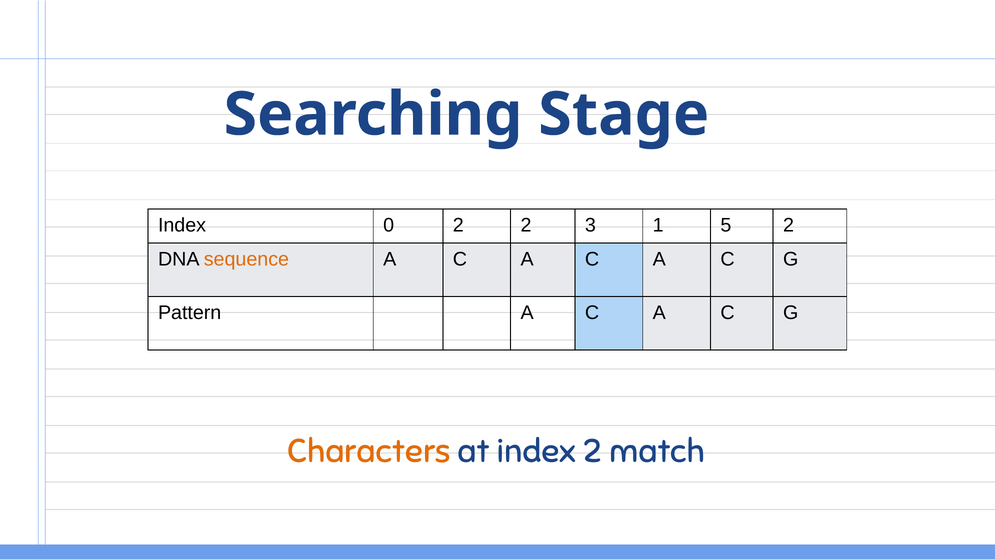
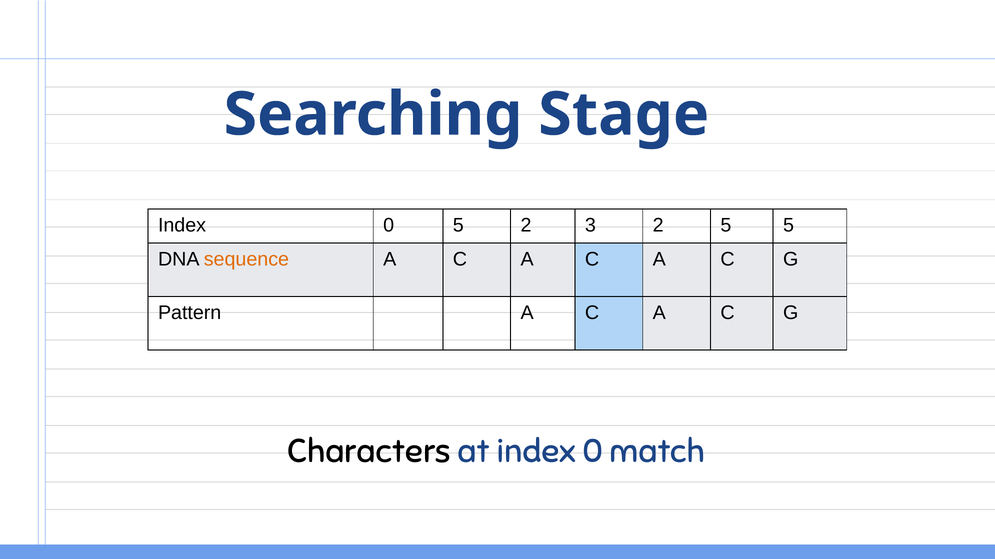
0 2: 2 -> 5 (458, 226)
3 1: 1 -> 2 (658, 226)
5 2: 2 -> 5 (789, 226)
Characters colour: orange -> black (369, 452)
at index 2: 2 -> 0 (593, 452)
